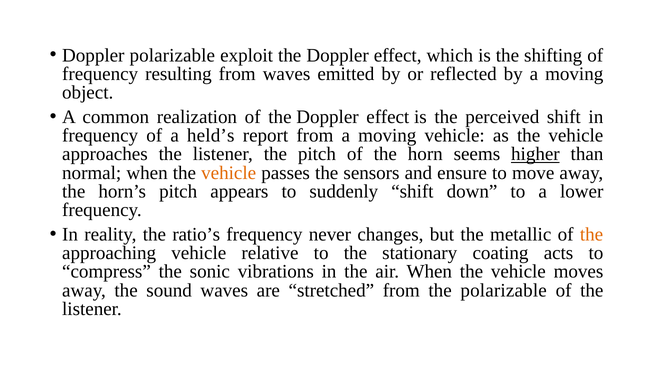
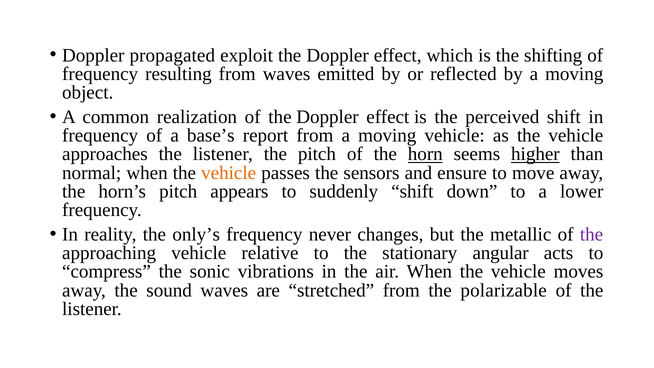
Doppler polarizable: polarizable -> propagated (172, 55)
held’s: held’s -> base’s (211, 136)
horn underline: none -> present (425, 154)
ratio’s: ratio’s -> only’s (196, 234)
the colour: orange -> purple (592, 234)
coating: coating -> angular (501, 253)
